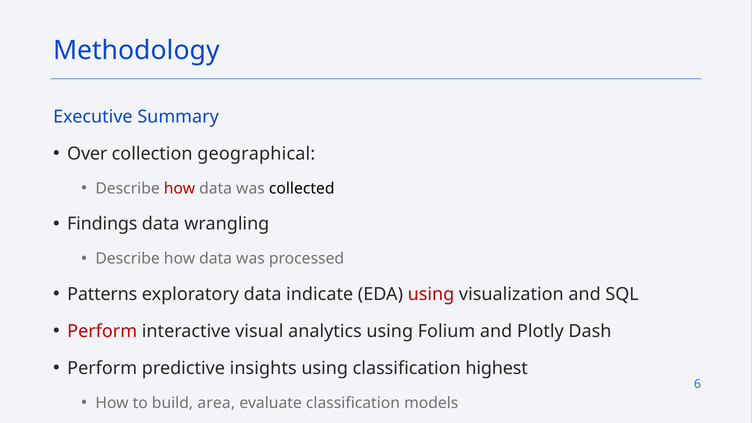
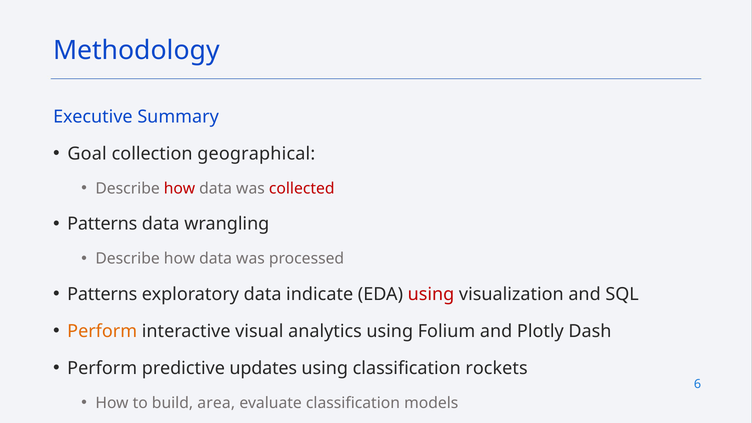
Over: Over -> Goal (87, 154)
collected colour: black -> red (302, 188)
Findings: Findings -> Patterns (102, 224)
Perform colour: red -> orange (102, 331)
insights: insights -> updates (263, 368)
highest: highest -> rockets (497, 368)
